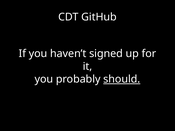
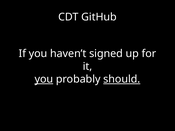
you underline: none -> present (44, 79)
